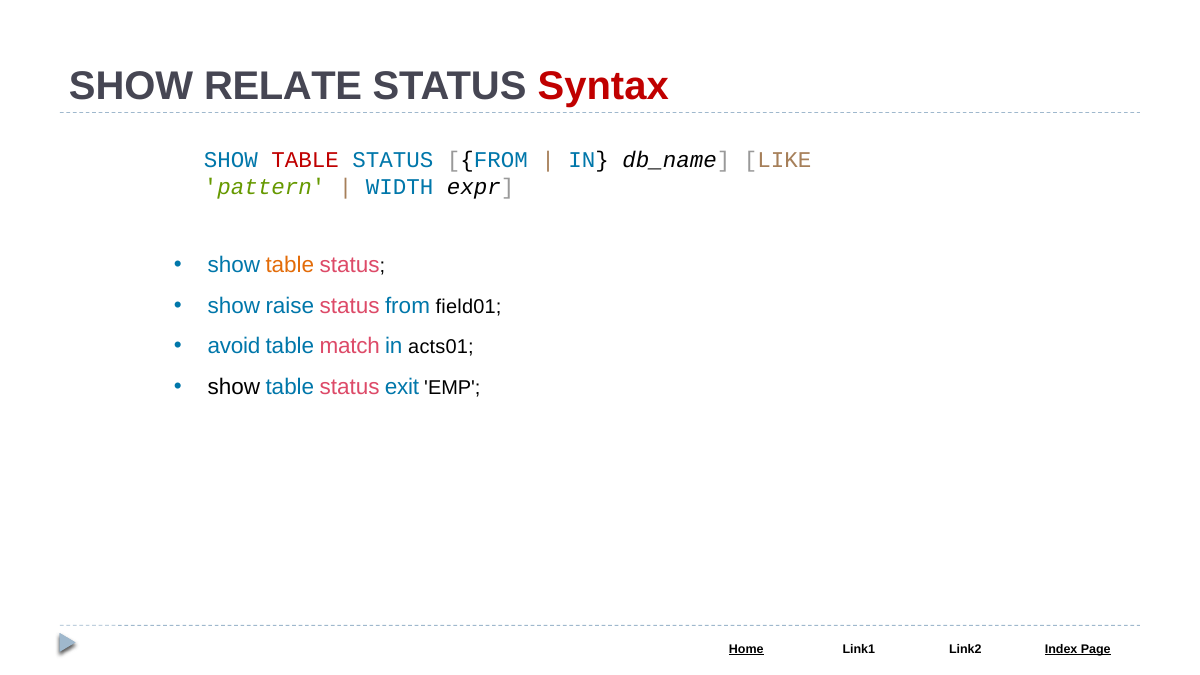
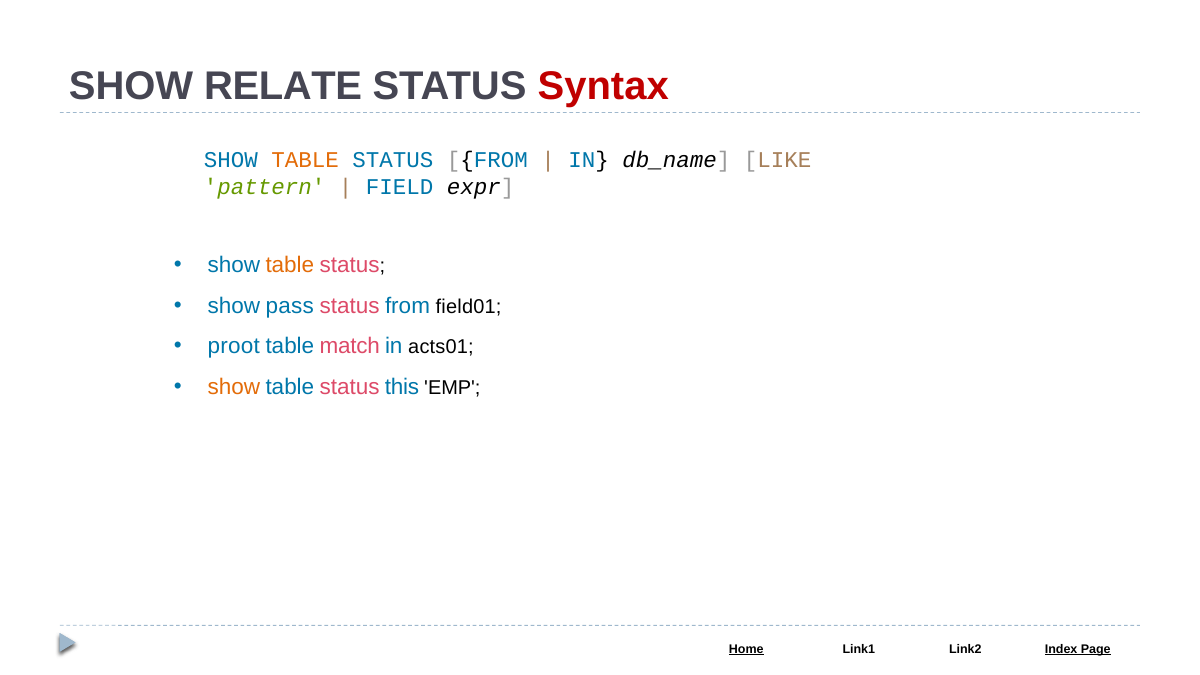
TABLE colour: red -> orange (305, 160)
WIDTH: WIDTH -> FIELD (400, 187)
raise: raise -> pass (290, 306)
avoid: avoid -> proot (234, 346)
show colour: black -> orange (234, 387)
exit: exit -> this (402, 387)
